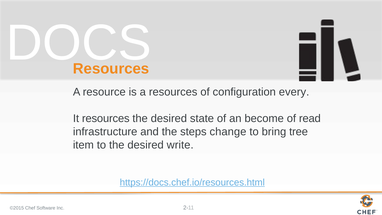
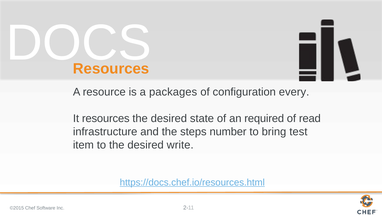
a resources: resources -> packages (173, 92)
become: become -> required (264, 118)
change: change -> number (228, 132)
tree: tree -> test (298, 132)
